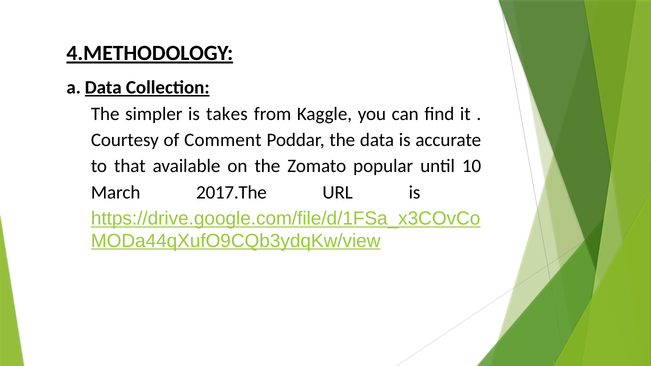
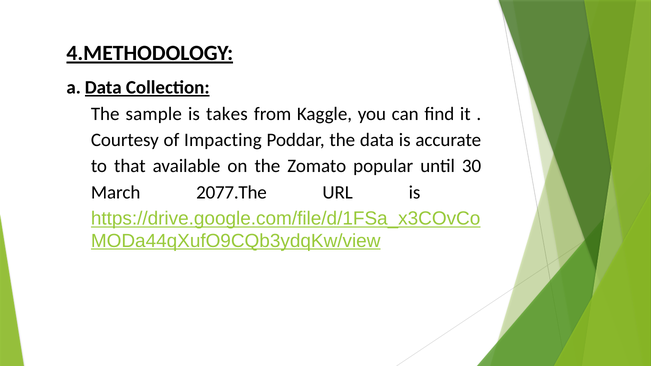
simpler: simpler -> sample (154, 114)
Comment: Comment -> Impacting (223, 140)
10: 10 -> 30 (472, 166)
2017.The: 2017.The -> 2077.The (231, 192)
